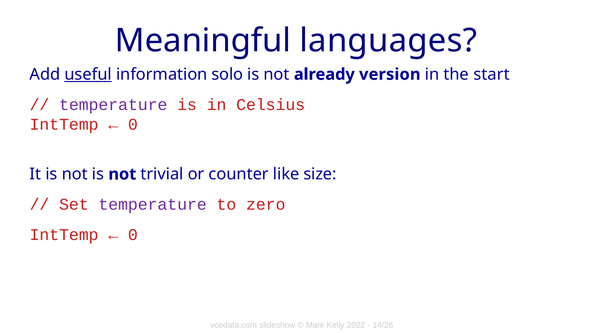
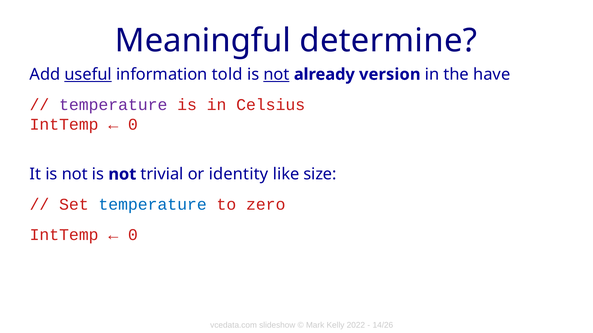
languages: languages -> determine (388, 41)
solo: solo -> told (227, 75)
not underline: none -> present (276, 75)
start: start -> have (492, 75)
counter: counter -> identity (239, 174)
temperature colour: purple -> blue (153, 205)
